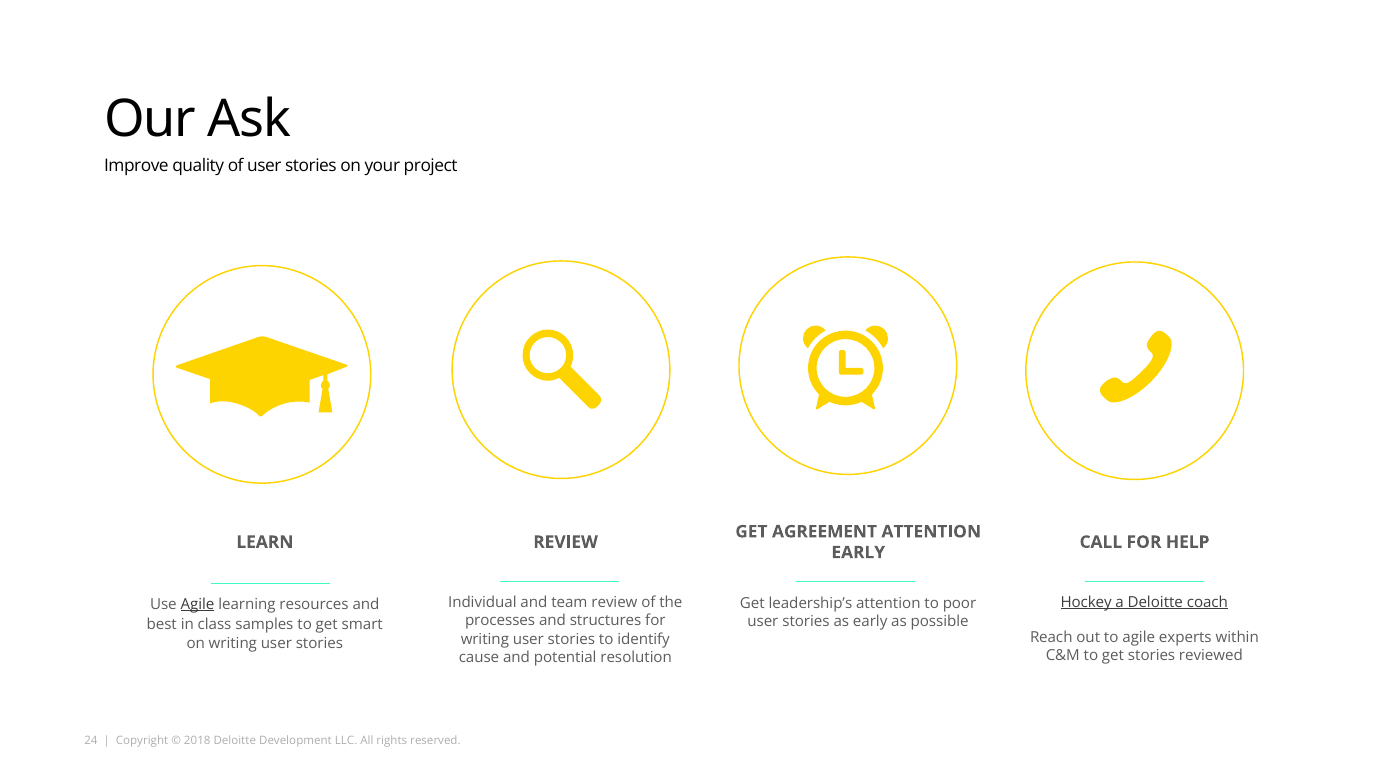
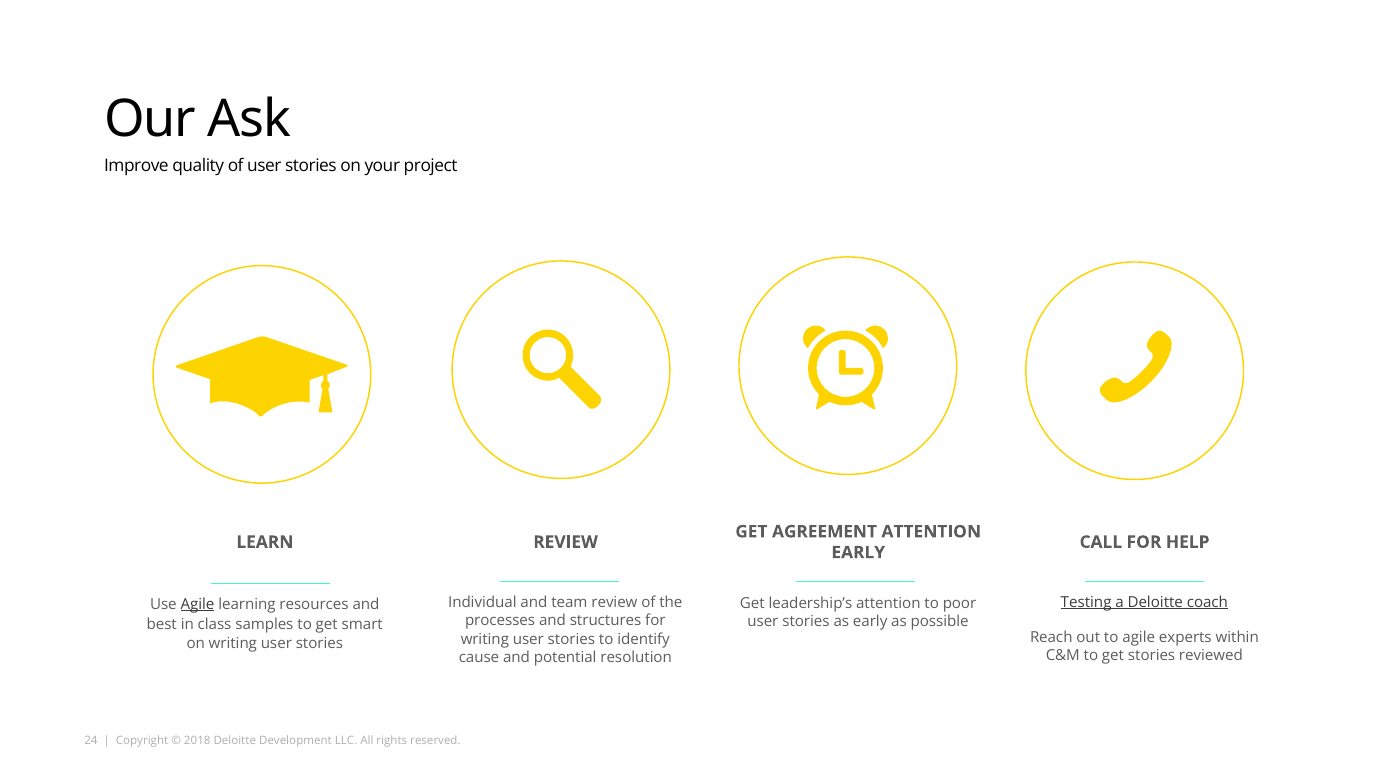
Hockey: Hockey -> Testing (1086, 603)
